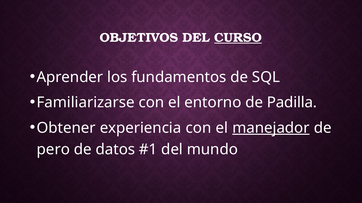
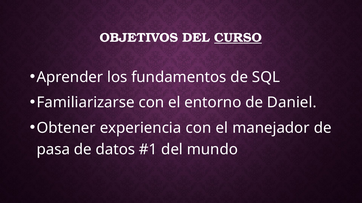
Padilla: Padilla -> Daniel (292, 103)
manejador underline: present -> none (271, 128)
pero: pero -> pasa (53, 150)
